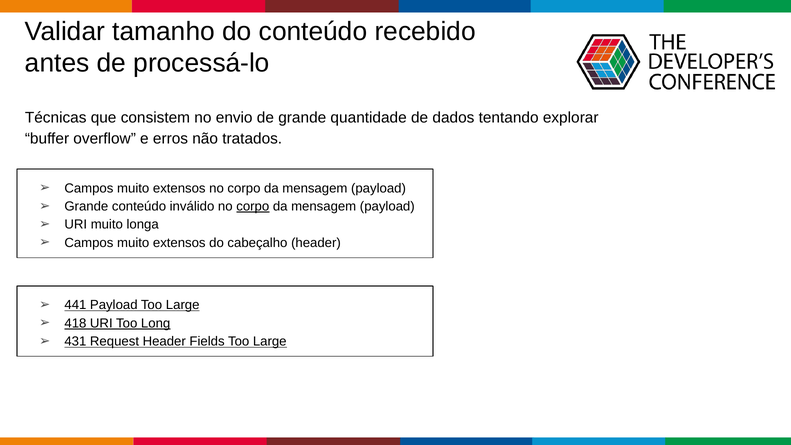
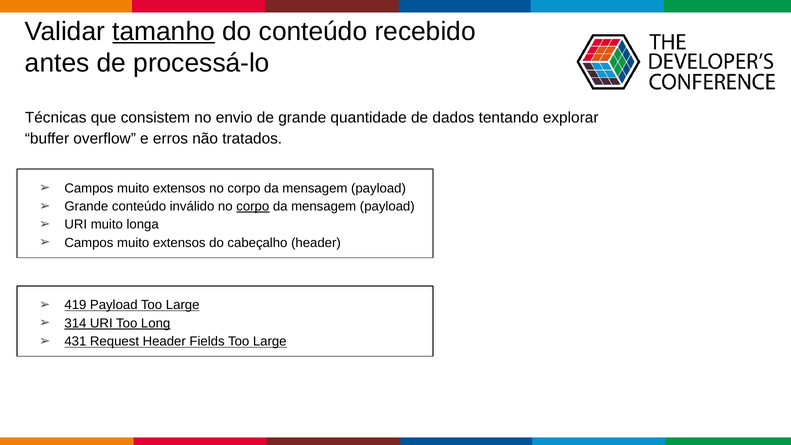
tamanho underline: none -> present (164, 31)
441: 441 -> 419 (75, 305)
418: 418 -> 314 (75, 323)
